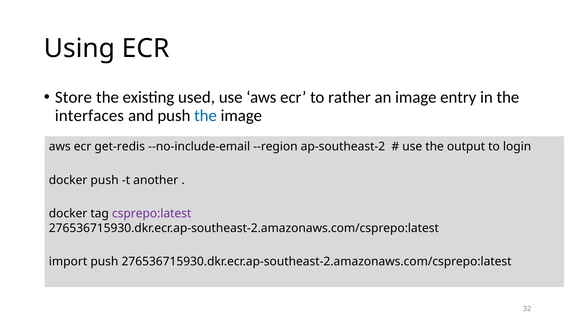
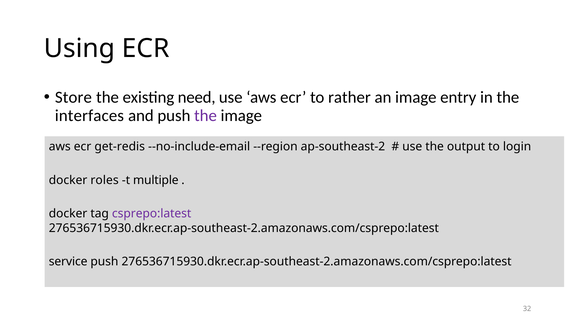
used: used -> need (197, 97)
the colour: blue -> purple (206, 115)
docker push: push -> roles (105, 180)
another: another -> multiple (156, 180)
import: import -> service (68, 261)
